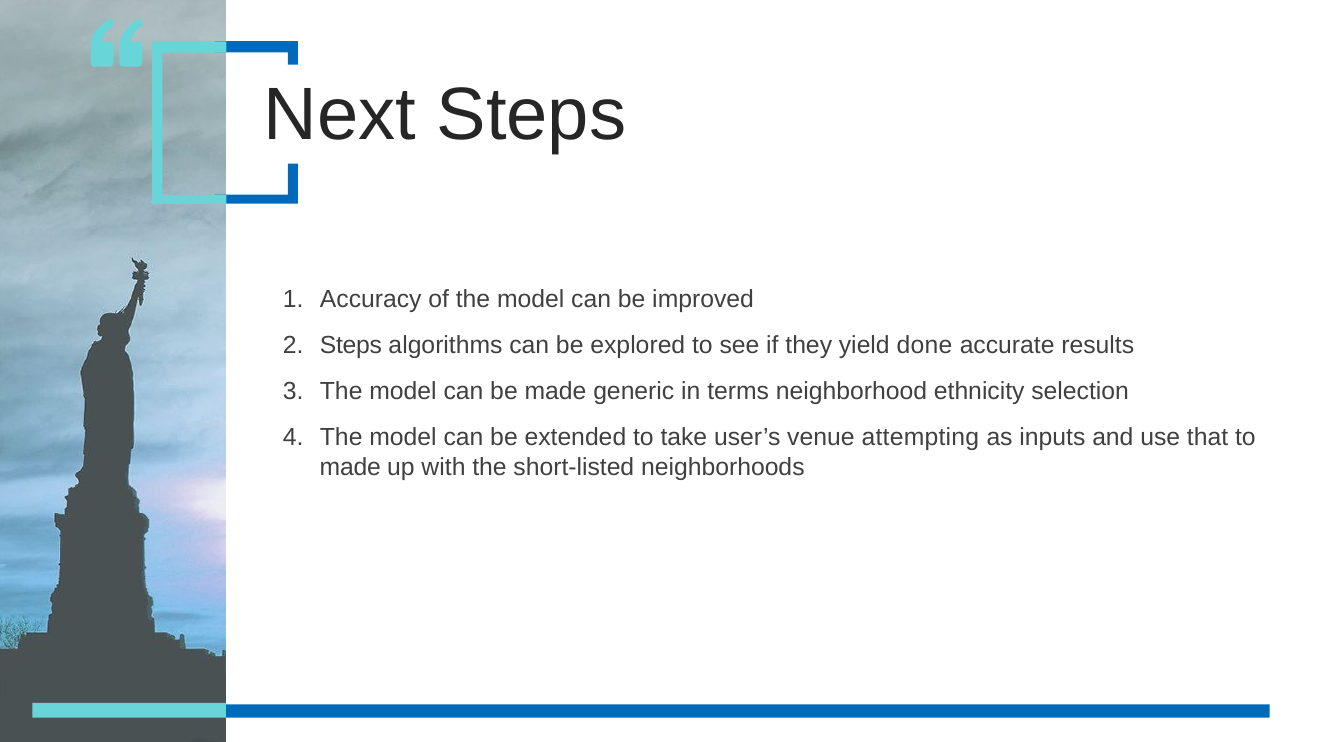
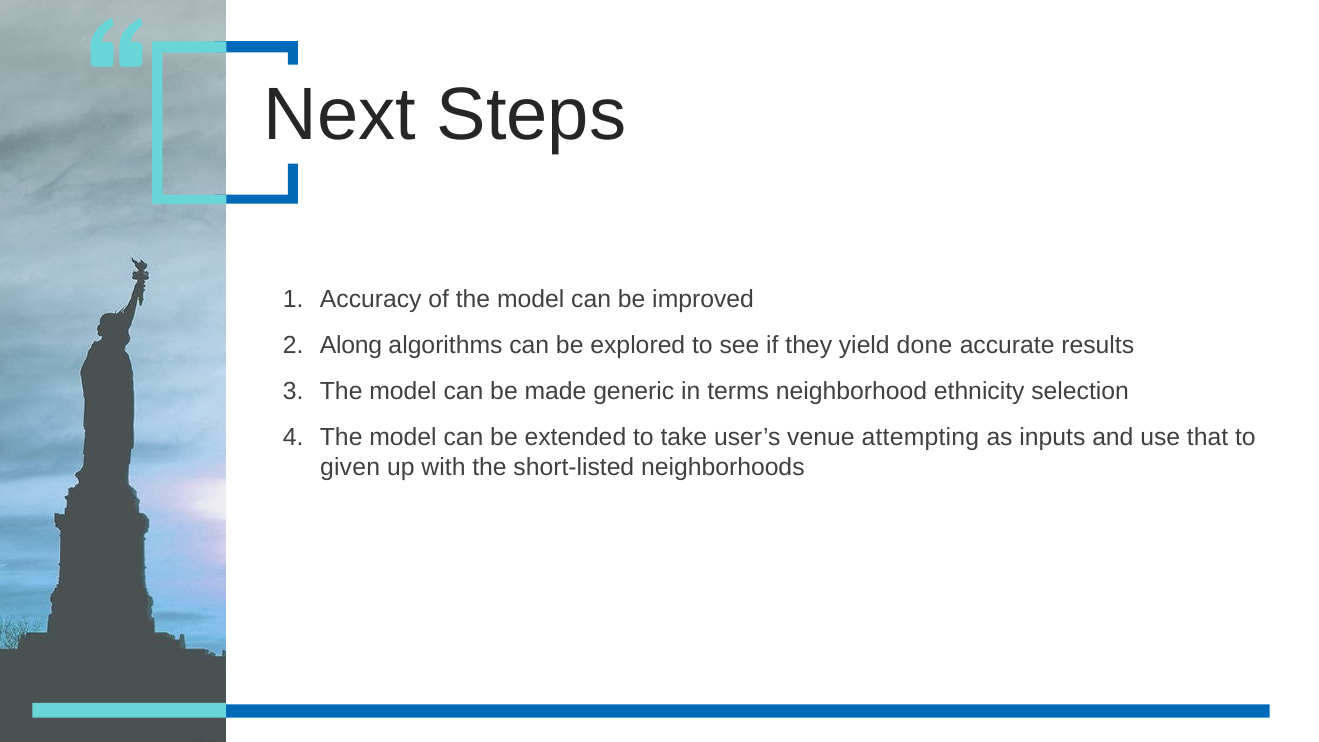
Steps: Steps -> Along (351, 345)
made: made -> given (350, 467)
